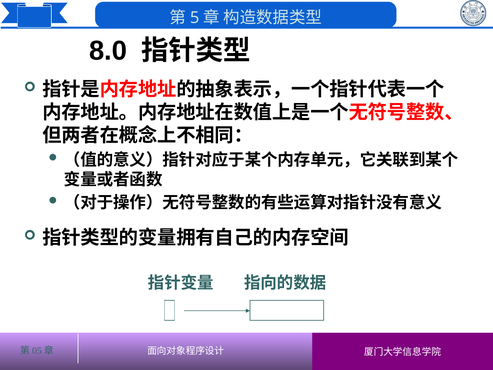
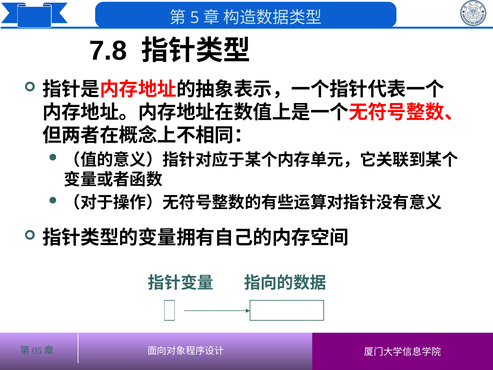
8.0: 8.0 -> 7.8 (108, 51)
